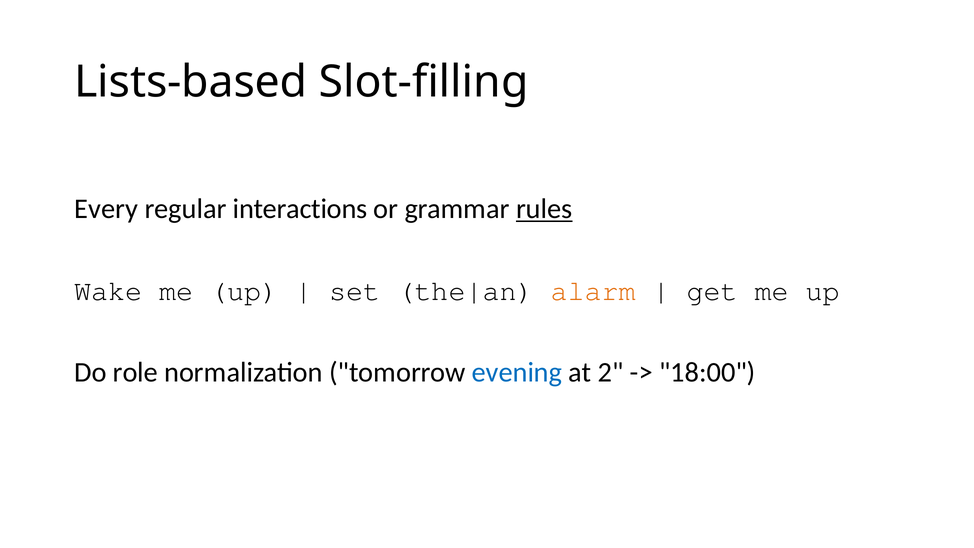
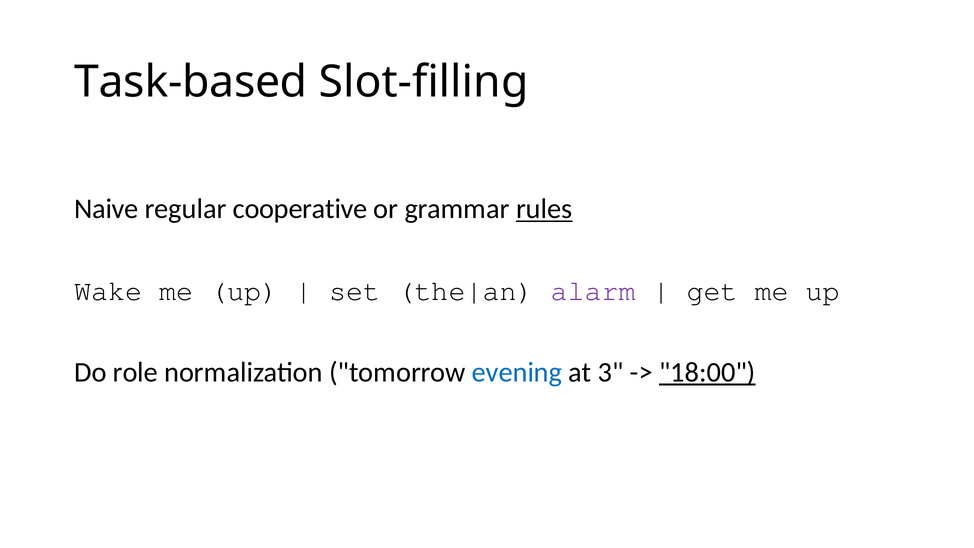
Lists-based: Lists-based -> Task-based (191, 82)
Every: Every -> Naive (106, 209)
interactions: interactions -> cooperative (300, 209)
alarm colour: orange -> purple (593, 291)
2: 2 -> 3 (611, 372)
18:00 underline: none -> present (707, 372)
